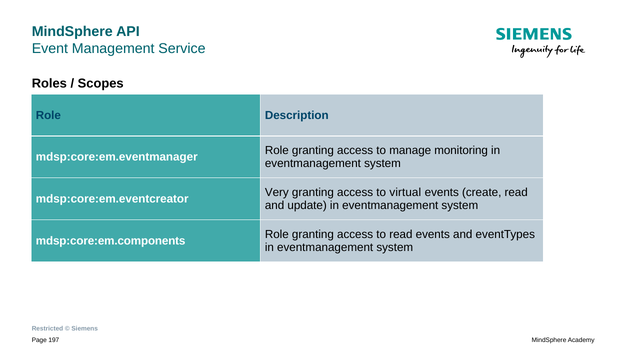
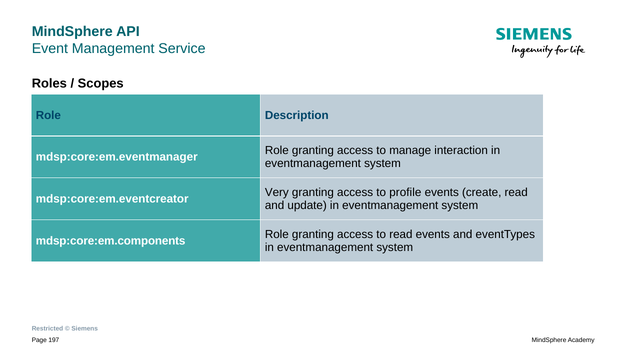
monitoring: monitoring -> interaction (461, 151)
virtual: virtual -> profile (405, 193)
